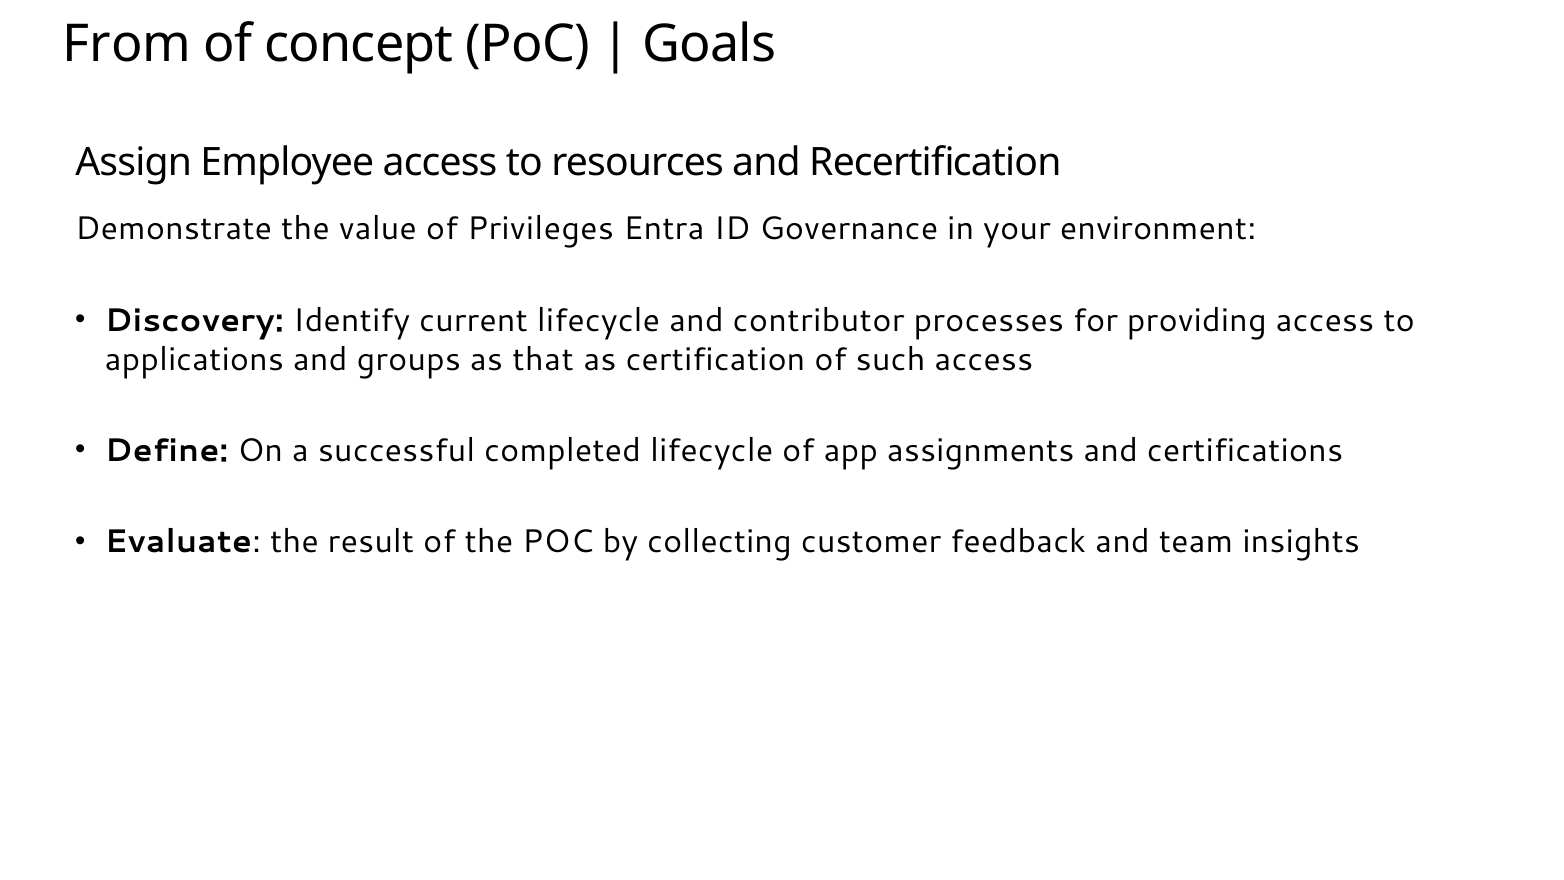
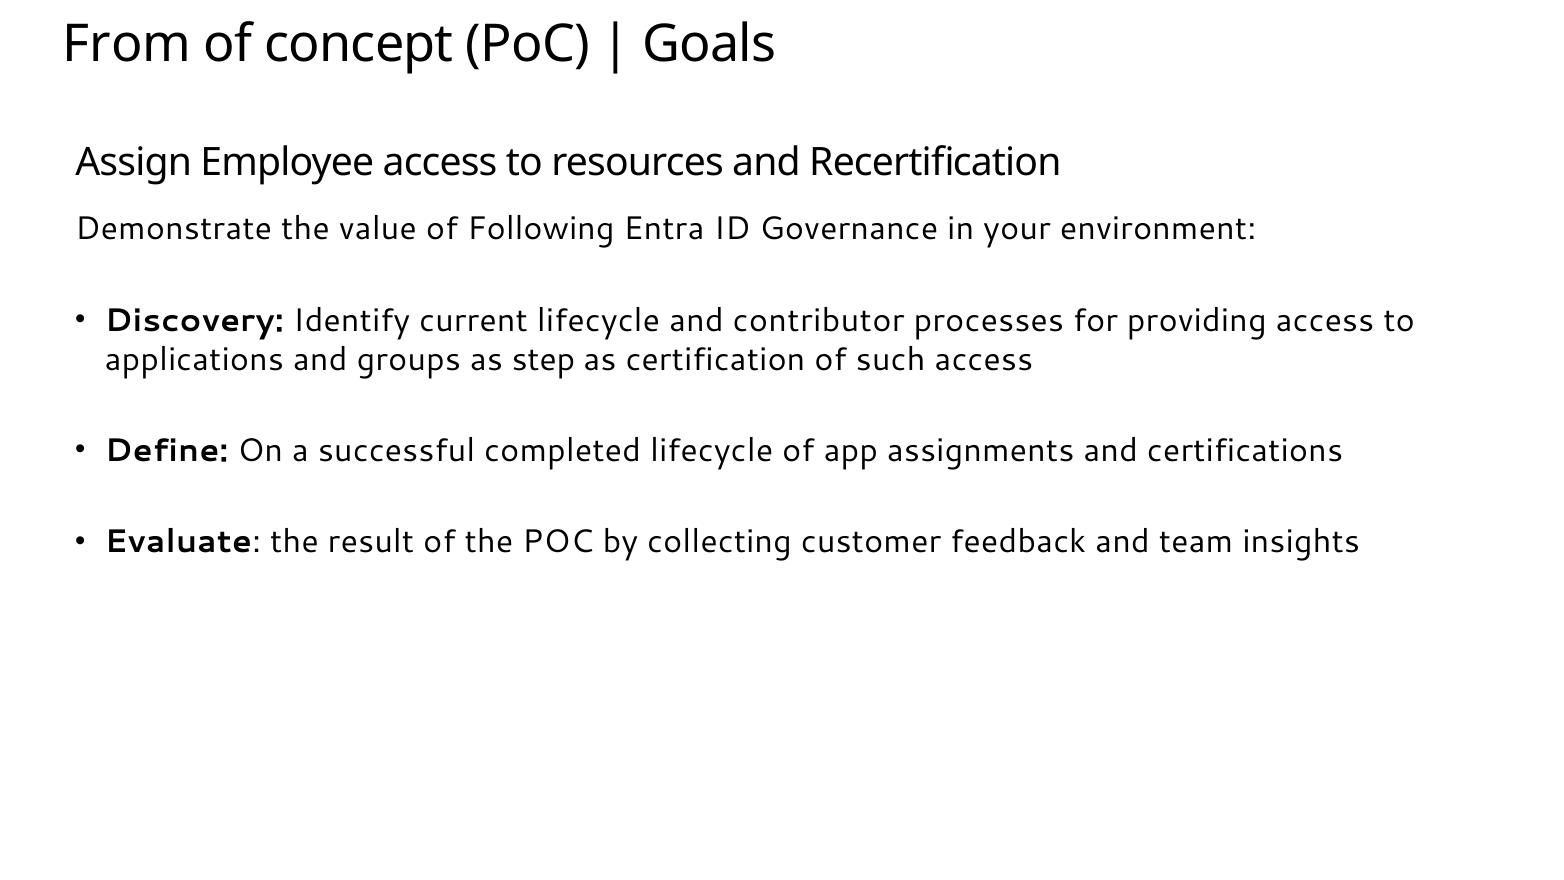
Privileges: Privileges -> Following (541, 229)
that: that -> step (543, 360)
